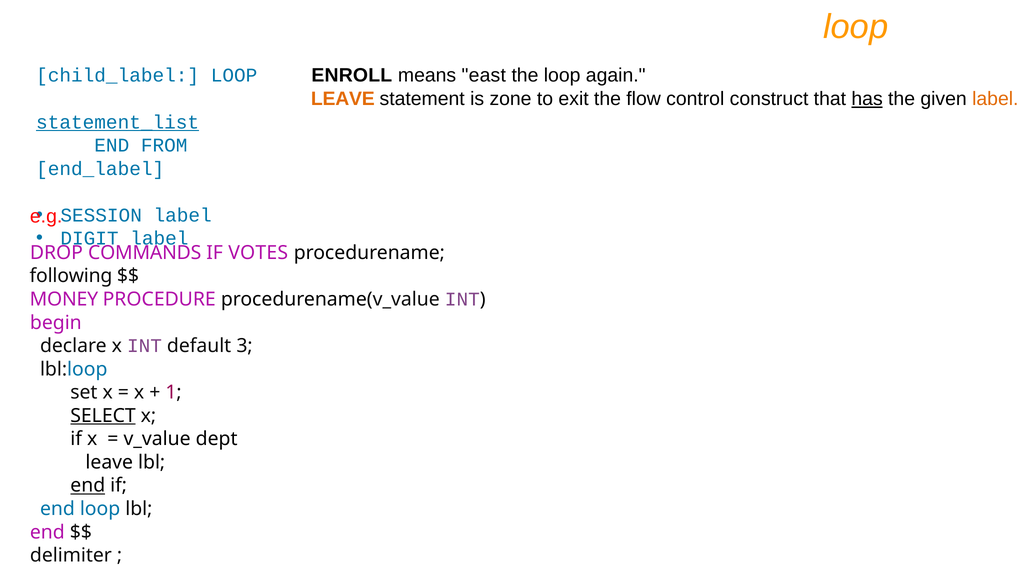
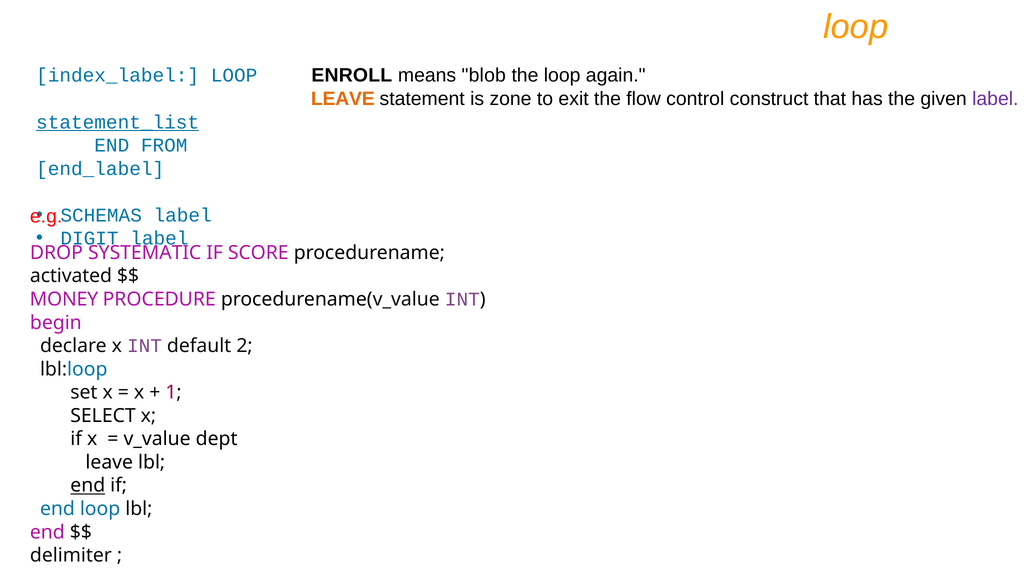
east: east -> blob (484, 76)
child_label: child_label -> index_label (118, 76)
has underline: present -> none (867, 99)
label colour: orange -> purple (995, 99)
SESSION: SESSION -> SCHEMAS (101, 215)
COMMANDS: COMMANDS -> SYSTEMATIC (145, 253)
VOTES: VOTES -> SCORE (258, 253)
following: following -> activated (71, 276)
3: 3 -> 2 (245, 346)
SELECT underline: present -> none (103, 416)
